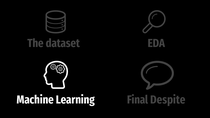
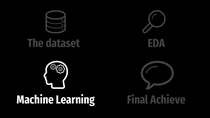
Despite: Despite -> Achieve (168, 100)
